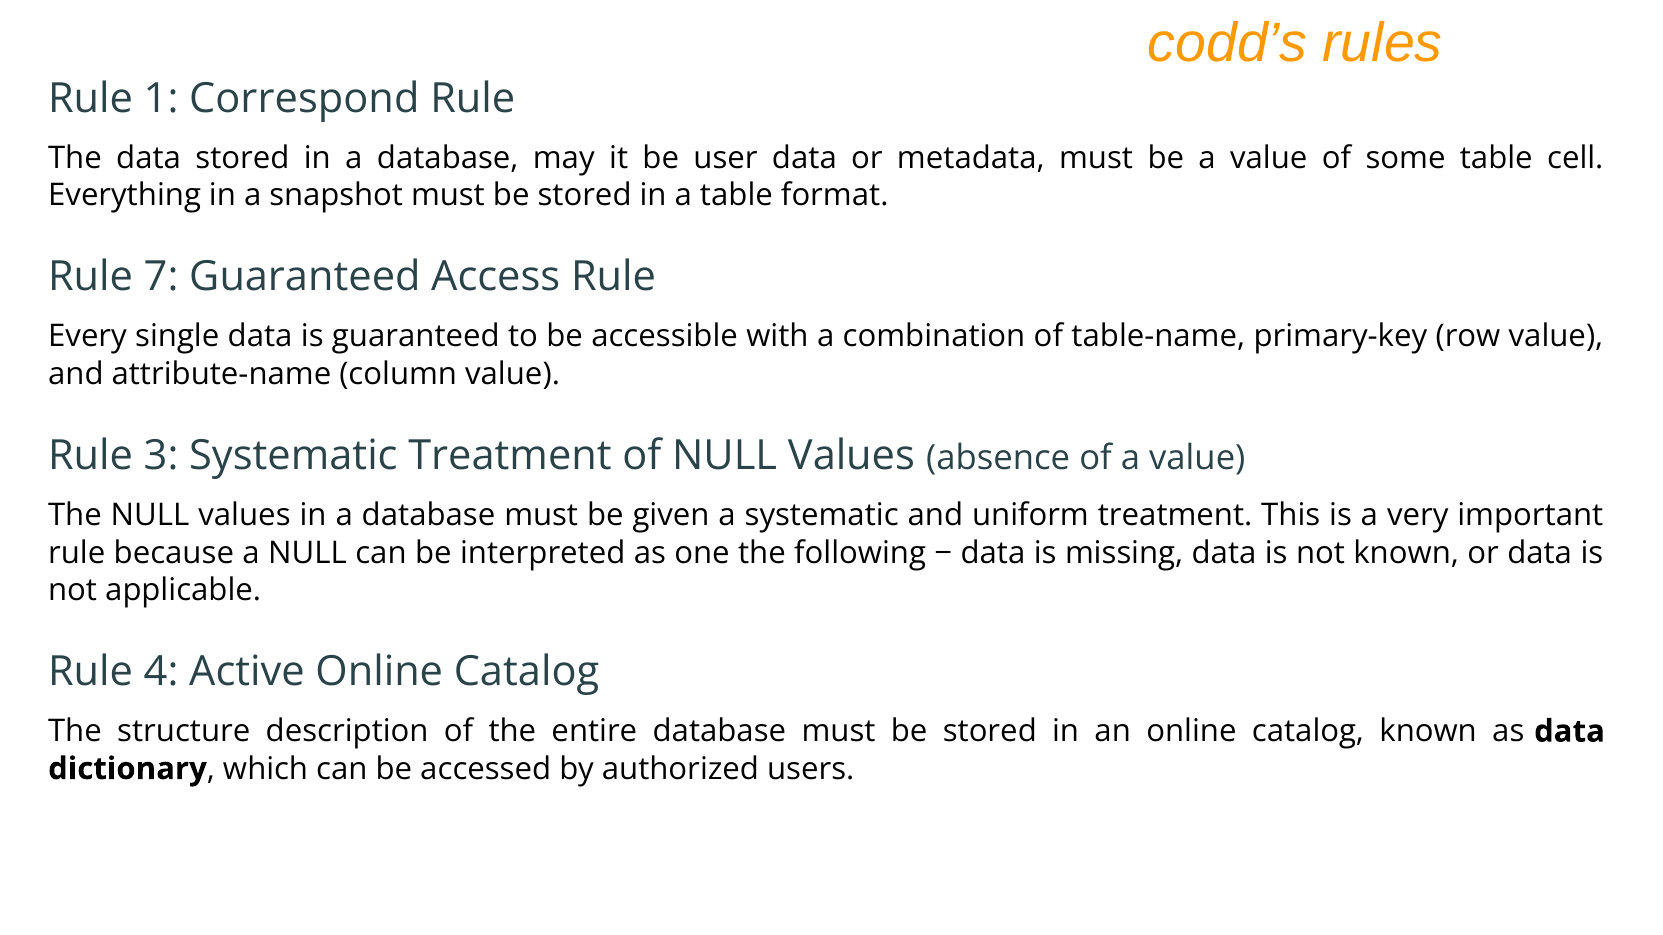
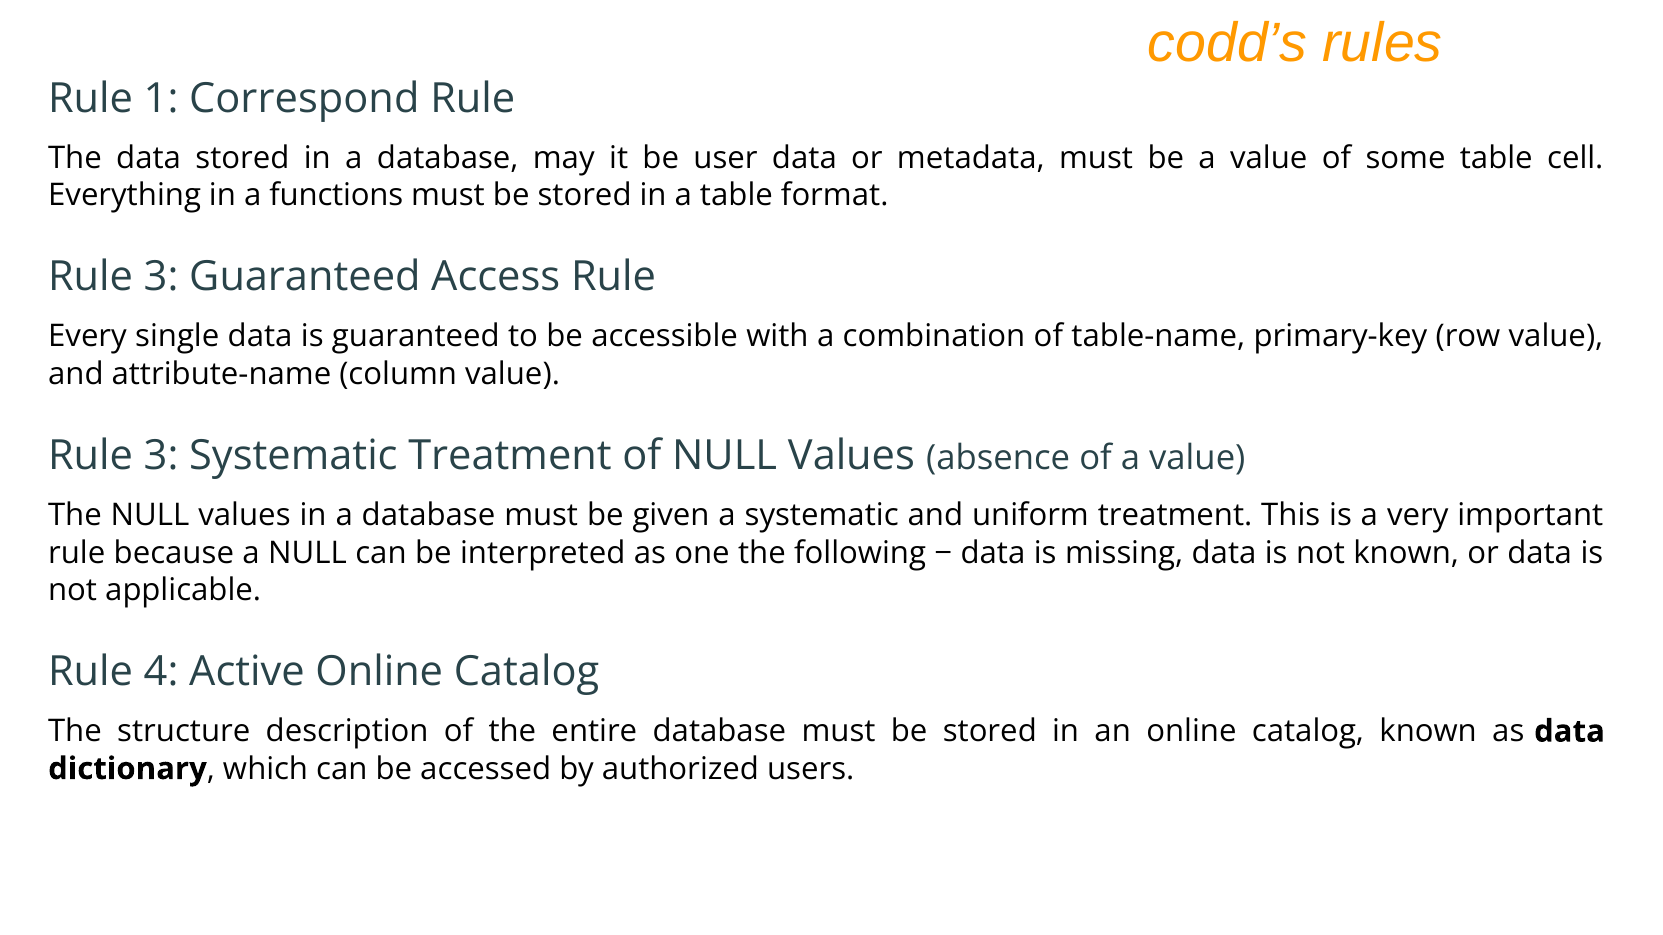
snapshot: snapshot -> functions (336, 196)
7: 7 -> 3 (161, 277)
